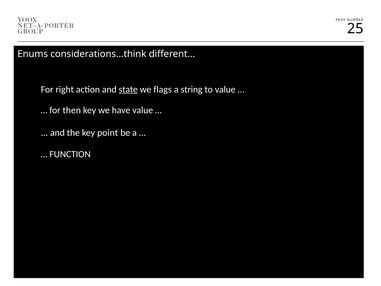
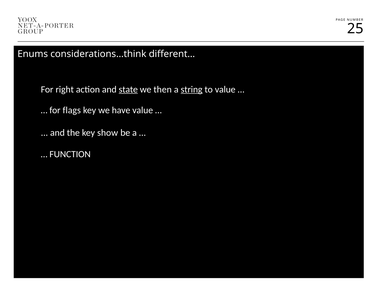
flags: flags -> then (163, 89)
string underline: none -> present (192, 89)
then: then -> flags (72, 110)
point: point -> show (108, 133)
